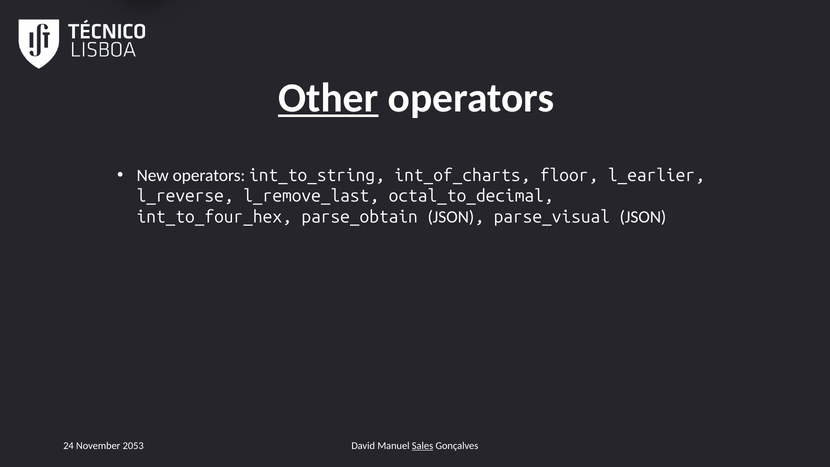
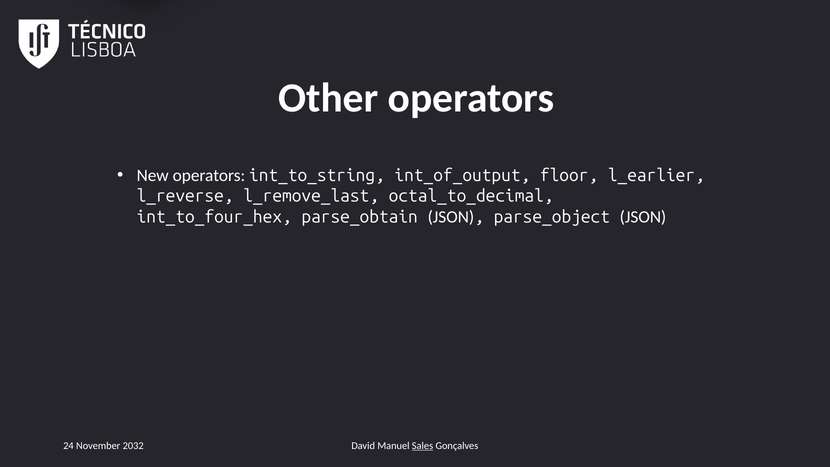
Other underline: present -> none (328, 98)
int_of_charts: int_of_charts -> int_of_output (462, 175)
parse_visual: parse_visual -> parse_object (552, 217)
2053: 2053 -> 2032 (133, 446)
